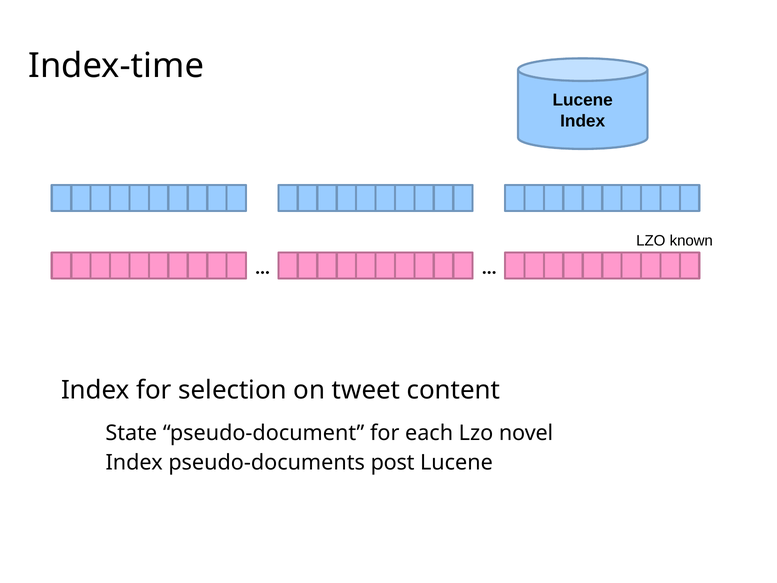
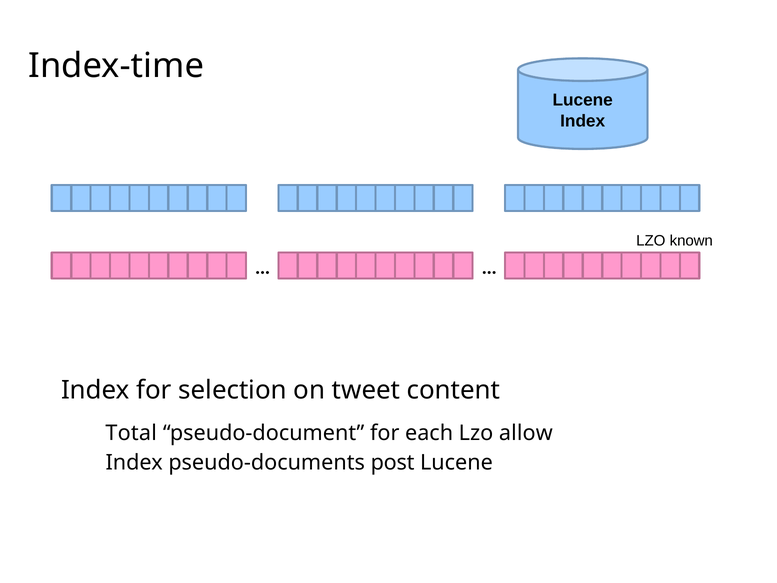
State: State -> Total (131, 433)
novel: novel -> allow (526, 433)
